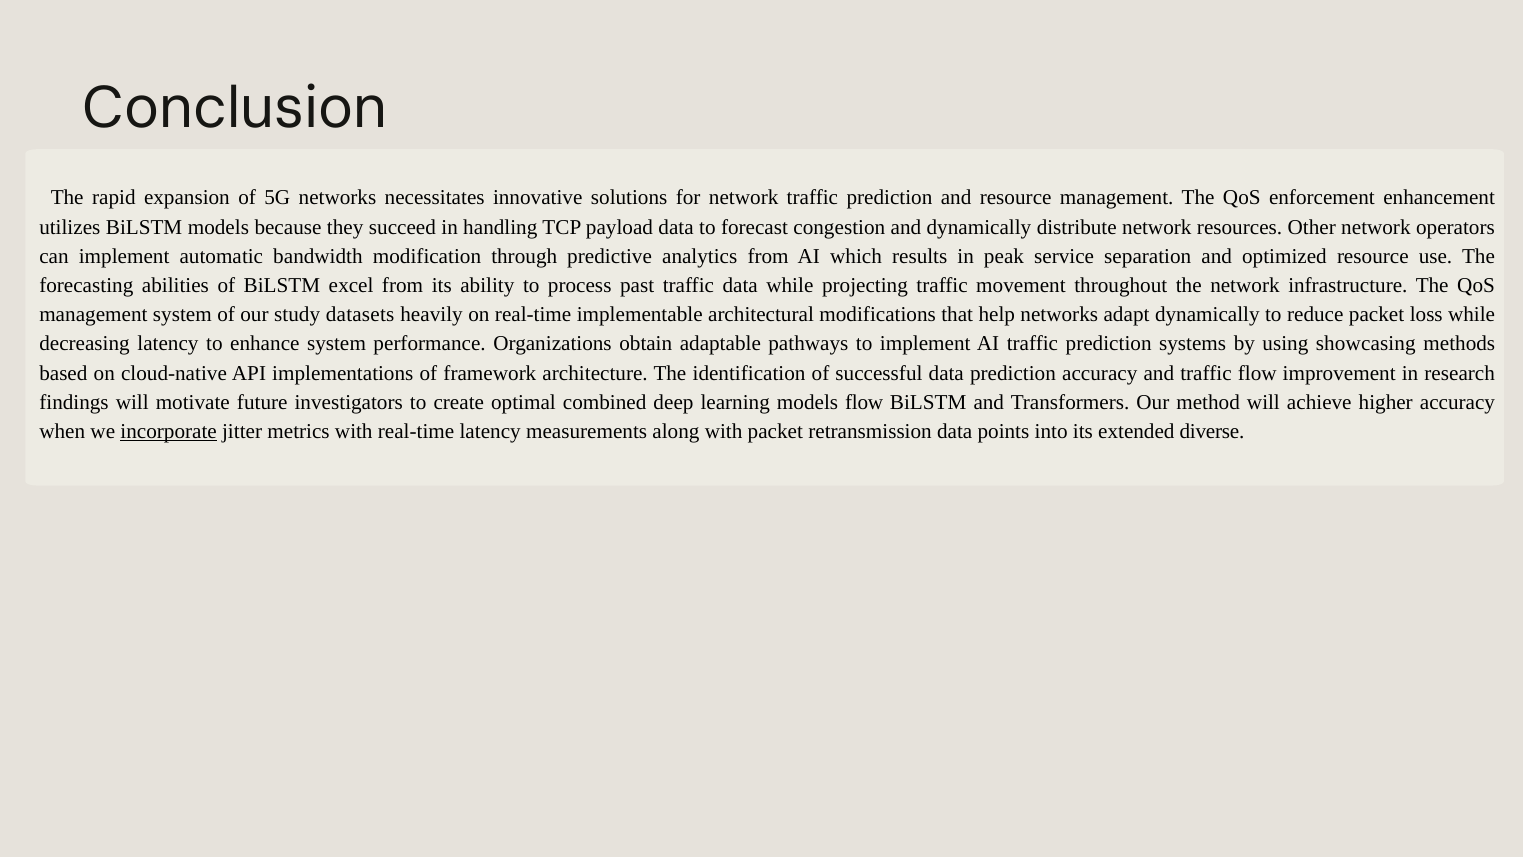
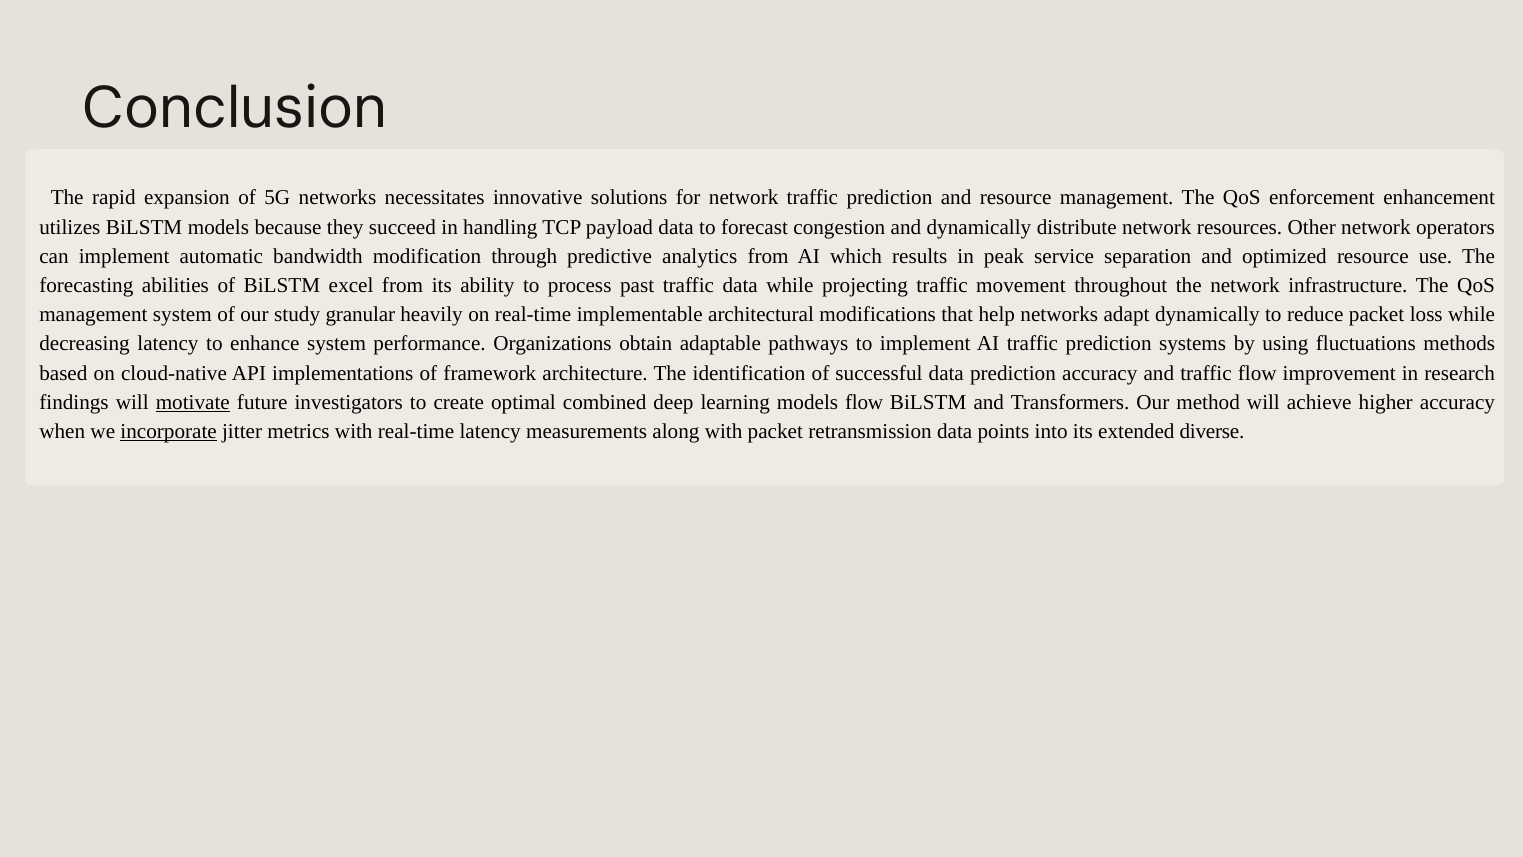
datasets: datasets -> granular (360, 315)
showcasing: showcasing -> fluctuations (1366, 344)
motivate underline: none -> present (193, 402)
